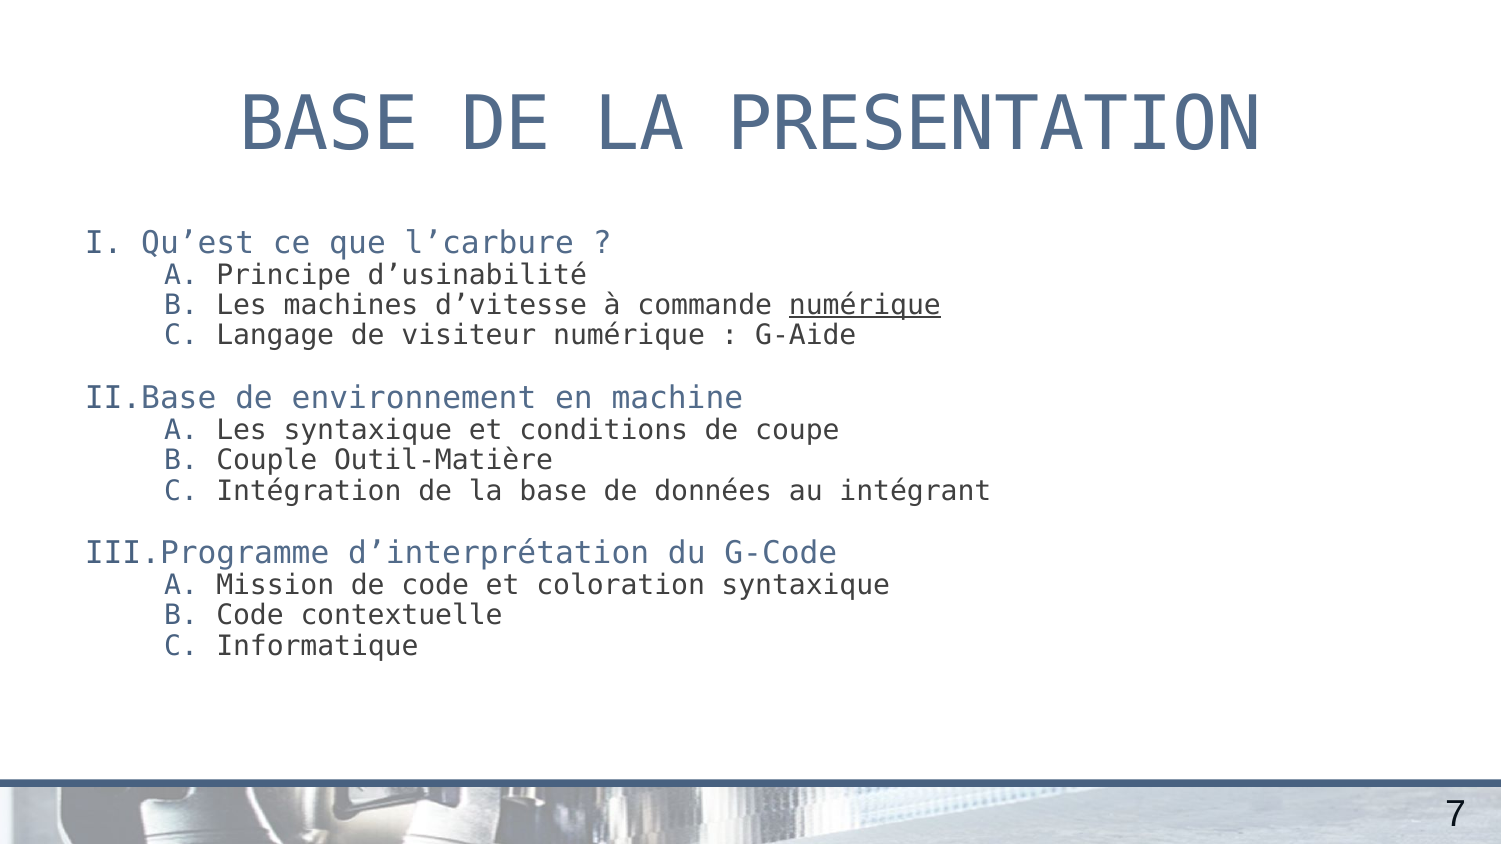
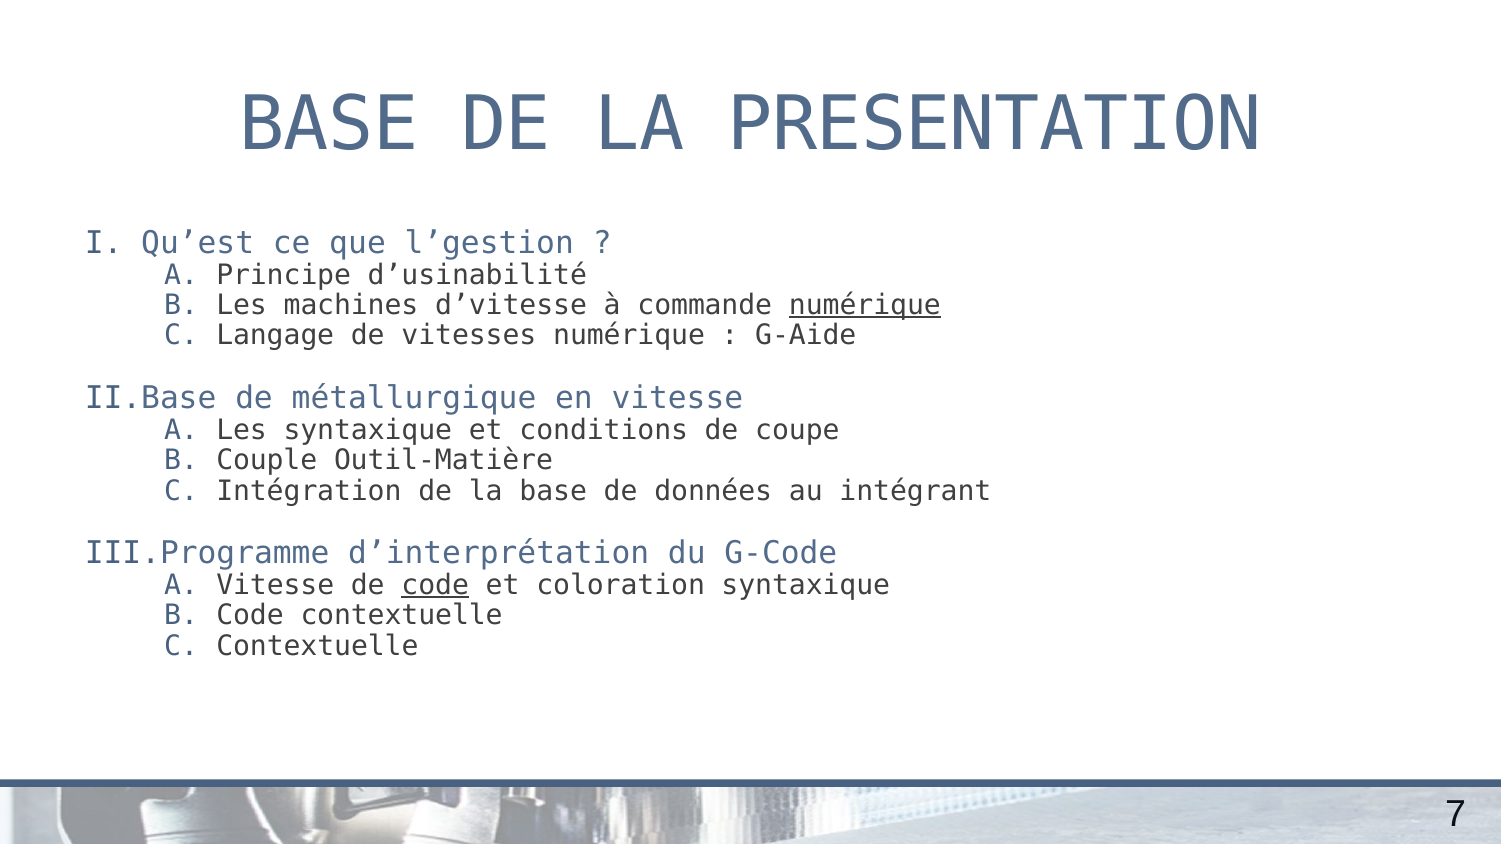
l’carbure: l’carbure -> l’gestion (489, 243)
visiteur: visiteur -> vitesses (469, 336)
environnement: environnement -> métallurgique (414, 398)
en machine: machine -> vitesse (677, 398)
Mission: Mission -> Vitesse (275, 585)
code underline: none -> present (435, 585)
Informatique: Informatique -> Contextuelle (317, 646)
